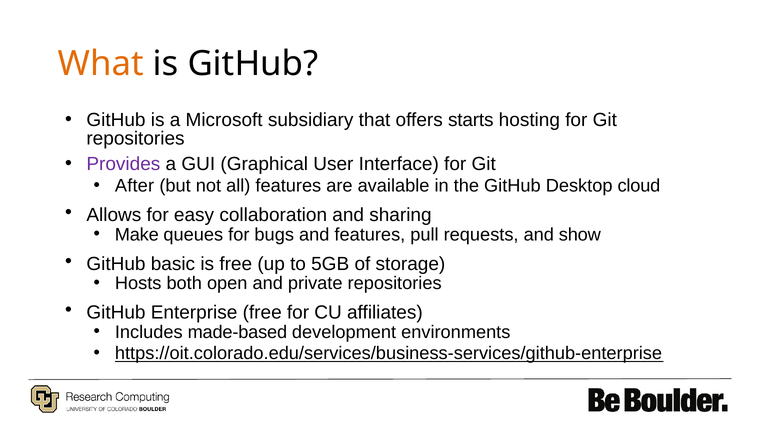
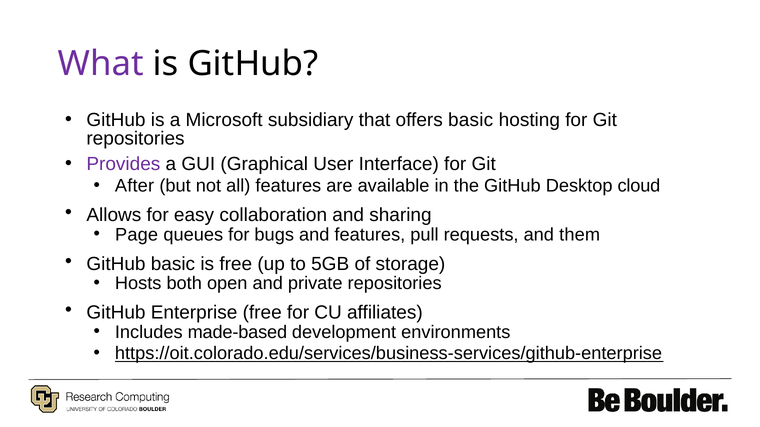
What colour: orange -> purple (101, 64)
offers starts: starts -> basic (471, 120)
Make: Make -> Page (137, 235)
show: show -> them (580, 235)
